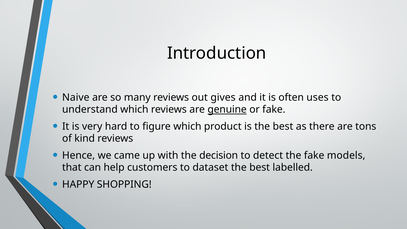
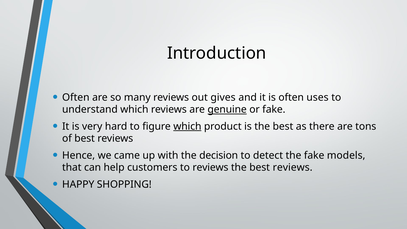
Naive: Naive -> Often (76, 97)
which underline: none -> present (187, 126)
of kind: kind -> best (85, 139)
to dataset: dataset -> reviews (210, 168)
the best labelled: labelled -> reviews (293, 168)
